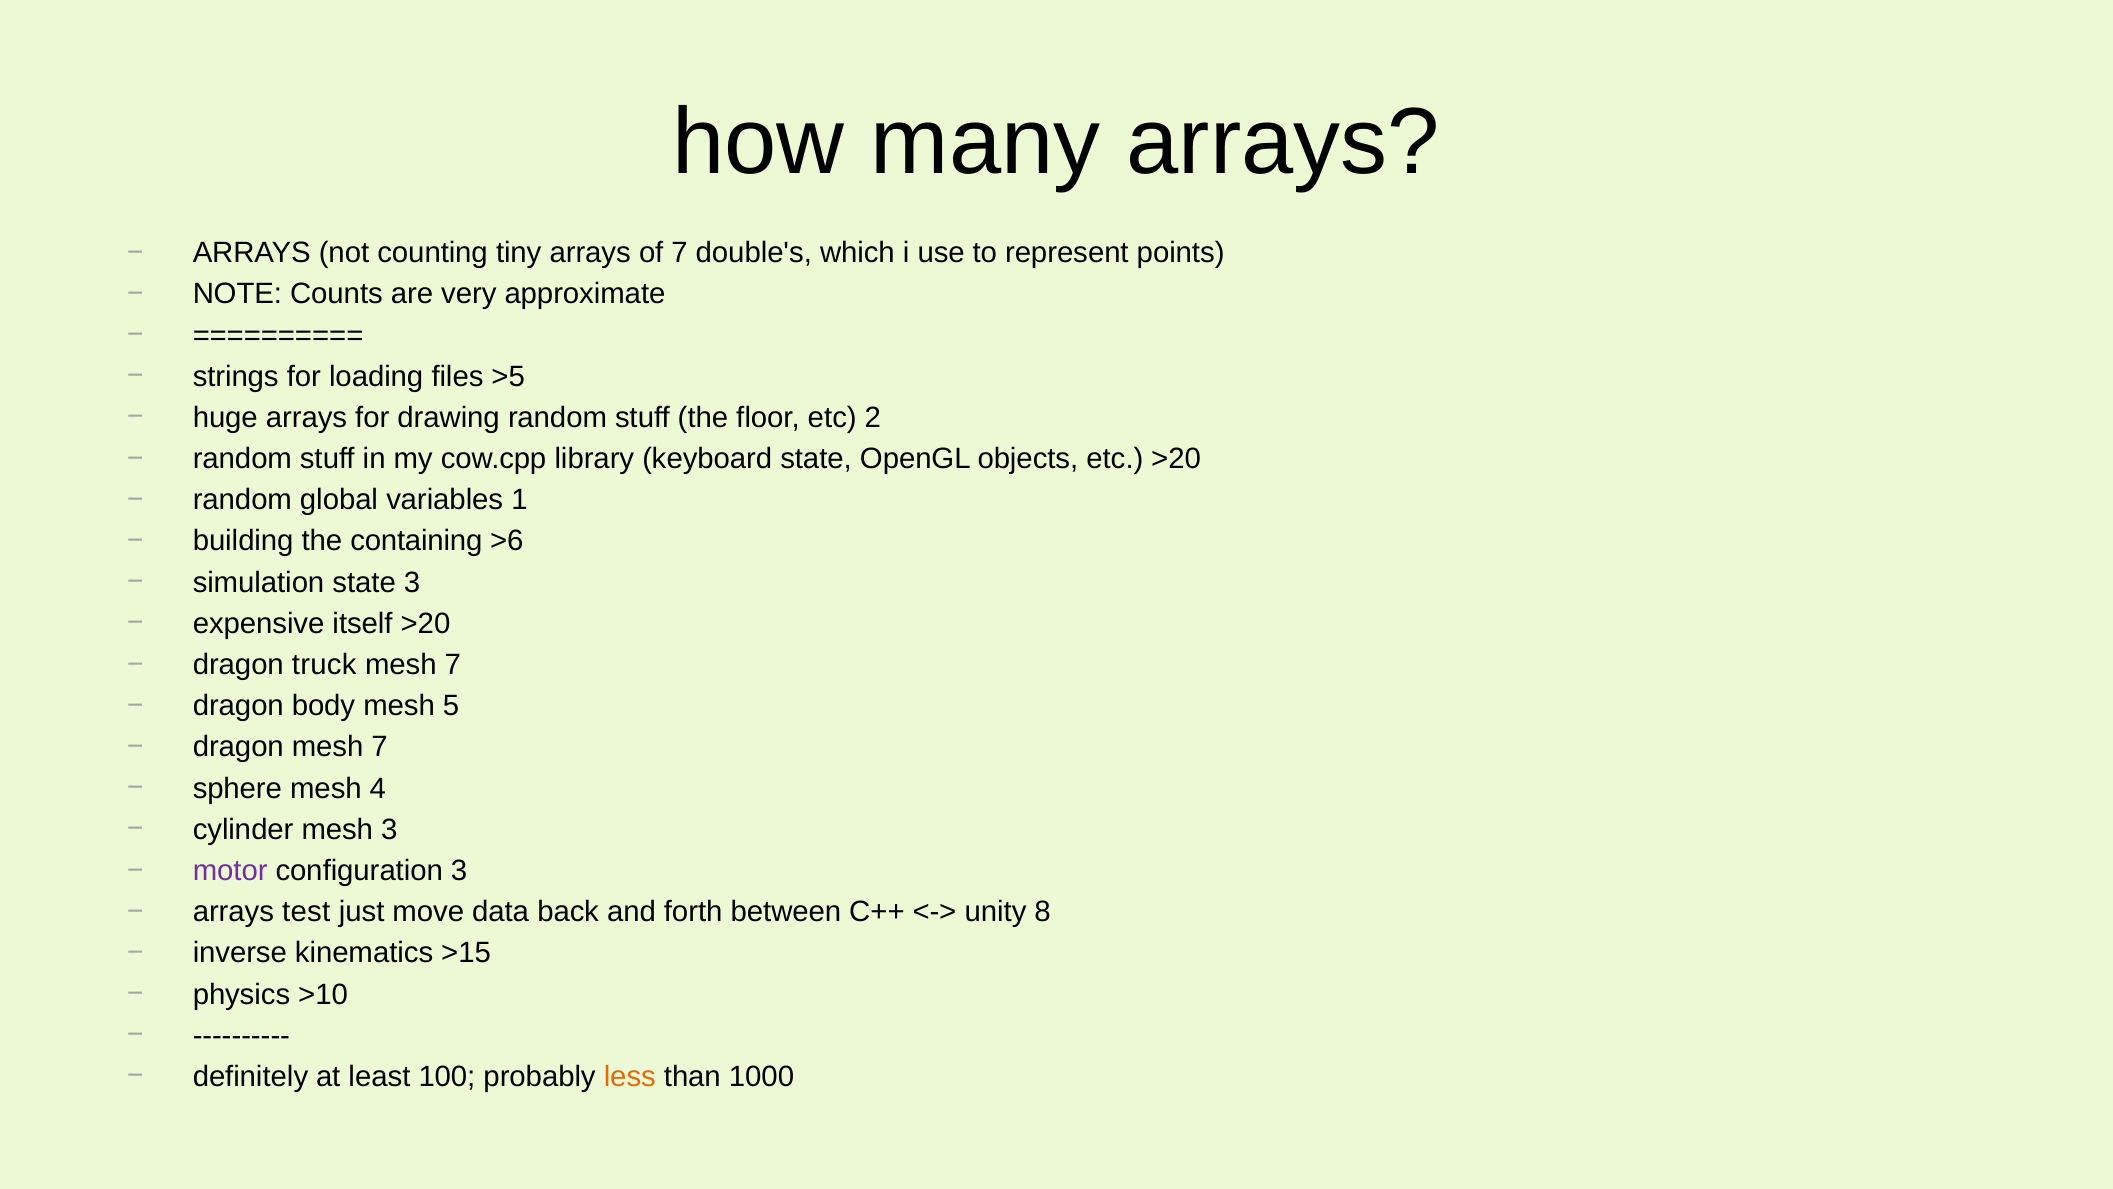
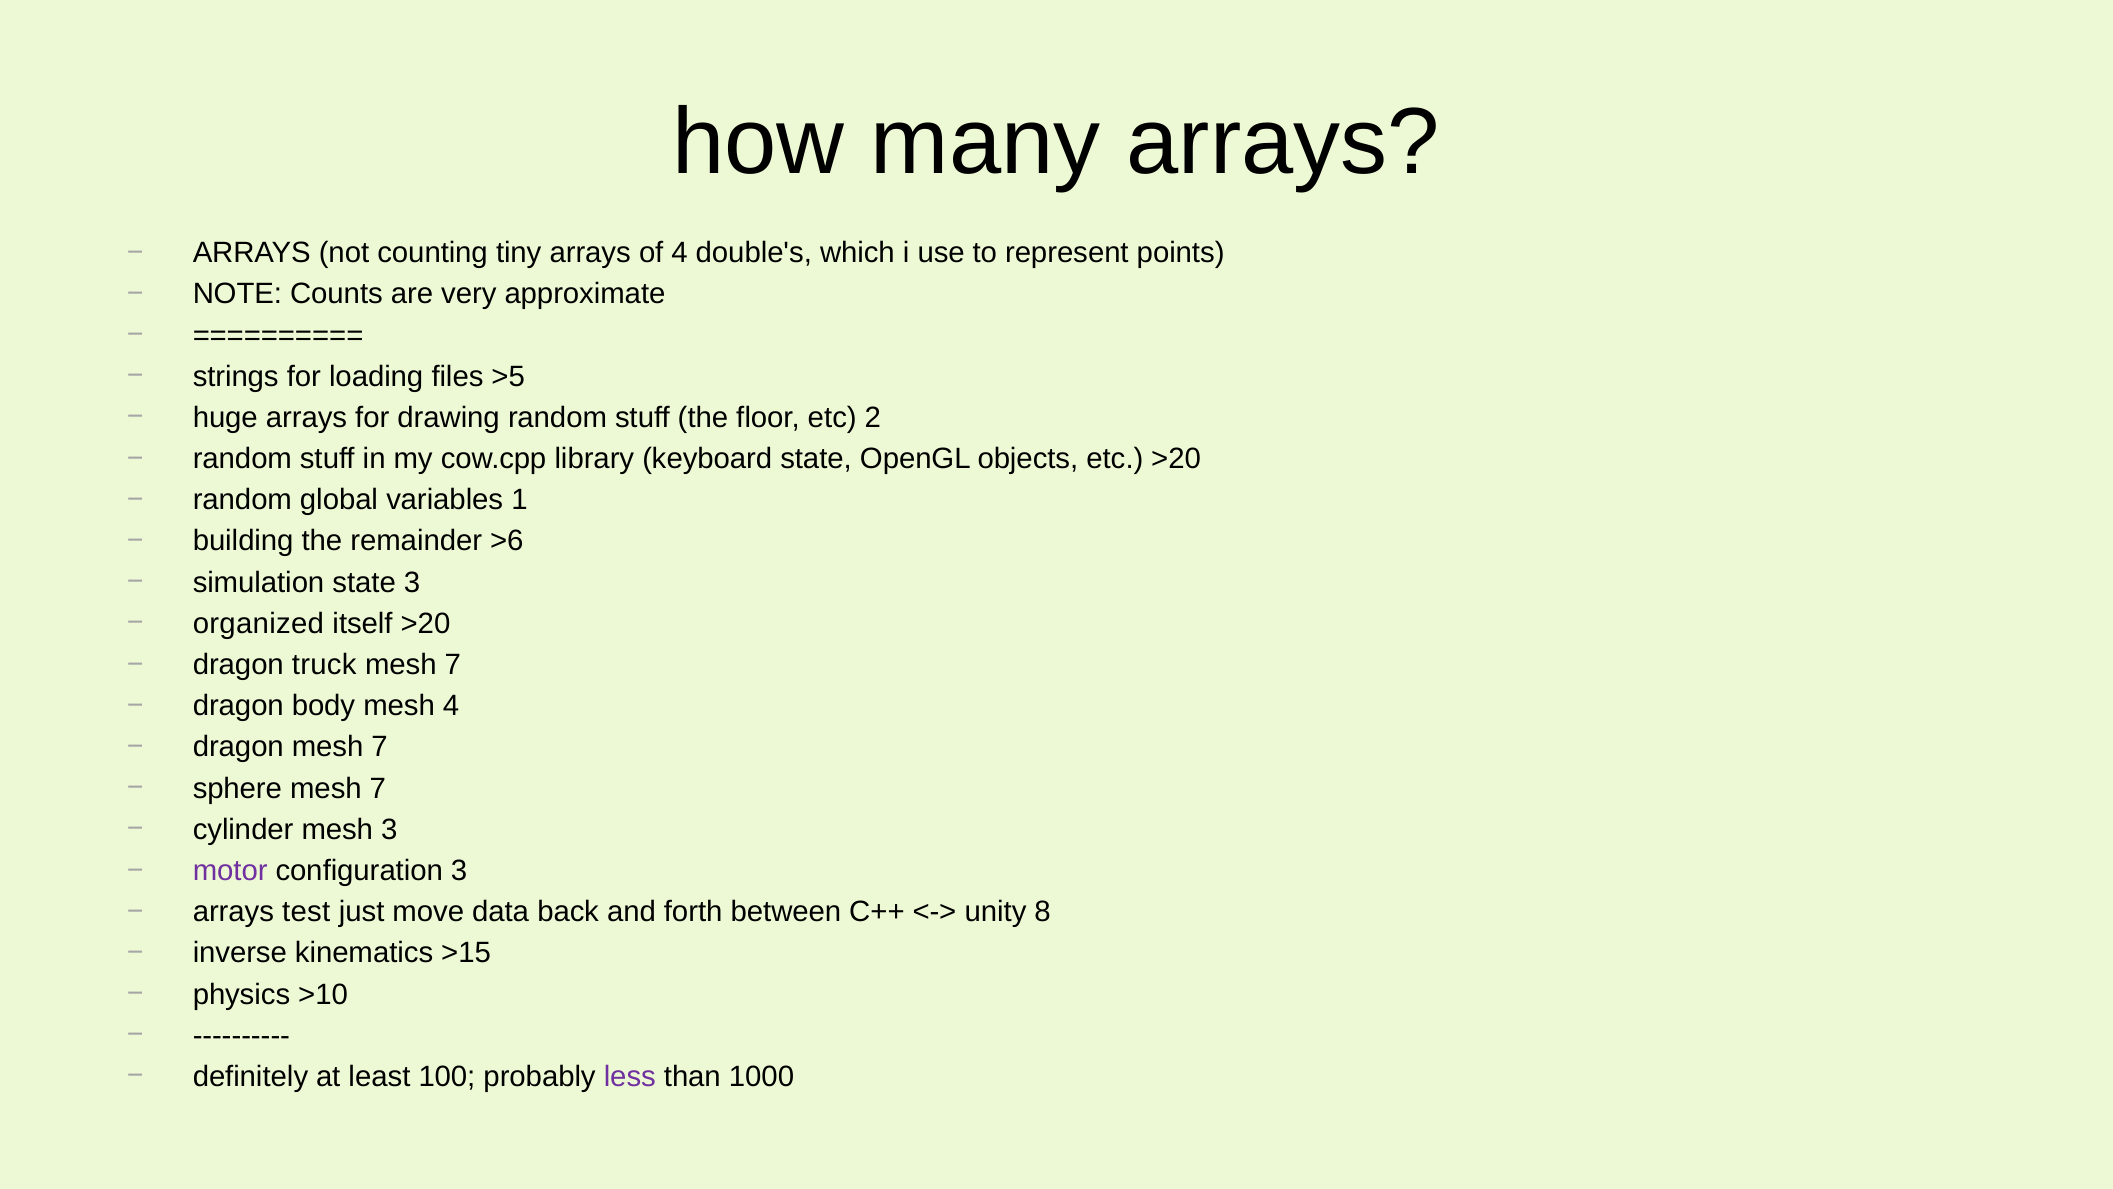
of 7: 7 -> 4 (680, 253)
containing: containing -> remainder (416, 541)
expensive: expensive -> organized (258, 623)
mesh 5: 5 -> 4 (451, 706)
sphere mesh 4: 4 -> 7 (378, 788)
less colour: orange -> purple (630, 1076)
